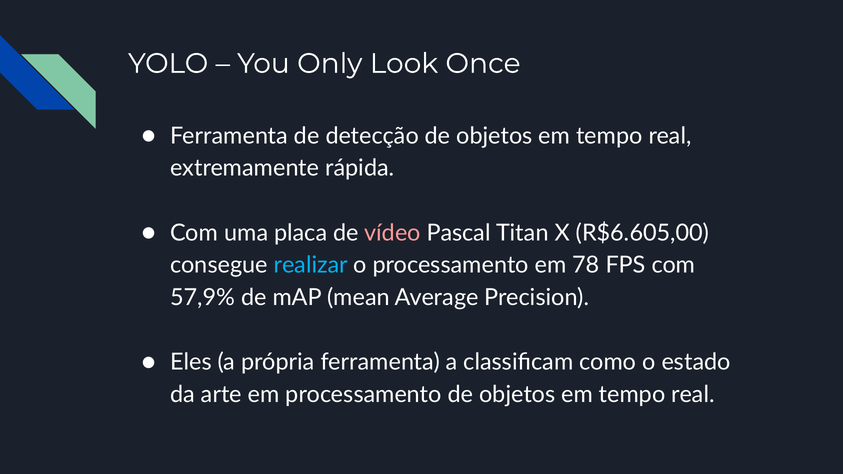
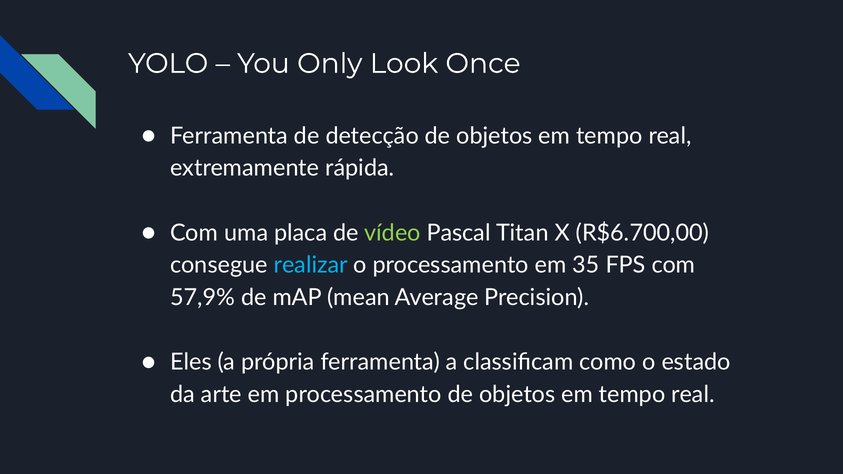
vídeo colour: pink -> light green (393, 233)
R$6.605,00: R$6.605,00 -> R$6.700,00 (642, 233)
78: 78 -> 35 (586, 265)
